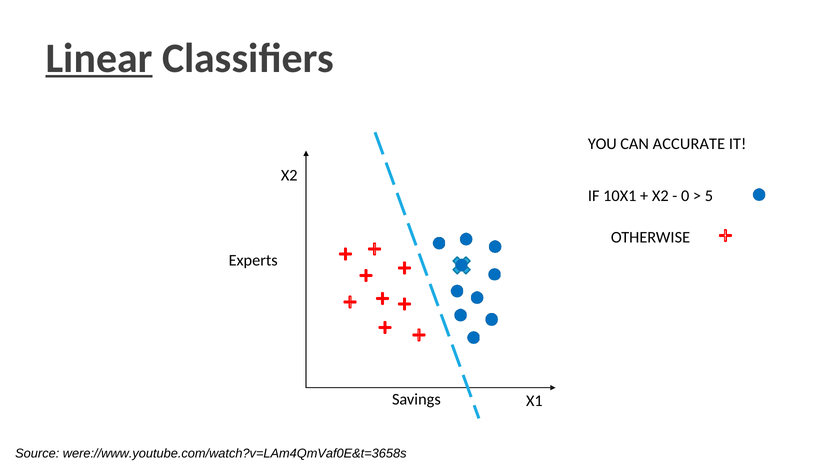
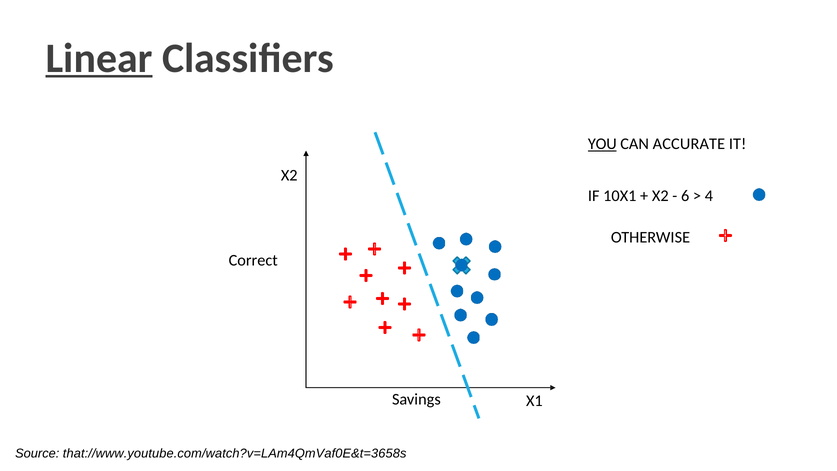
YOU underline: none -> present (602, 144)
0: 0 -> 6 (685, 196)
5: 5 -> 4 (709, 196)
Experts: Experts -> Correct (253, 260)
were://www.youtube.com/watch?v=LAm4QmVaf0E&t=3658s: were://www.youtube.com/watch?v=LAm4QmVaf0E&t=3658s -> that://www.youtube.com/watch?v=LAm4QmVaf0E&t=3658s (235, 454)
